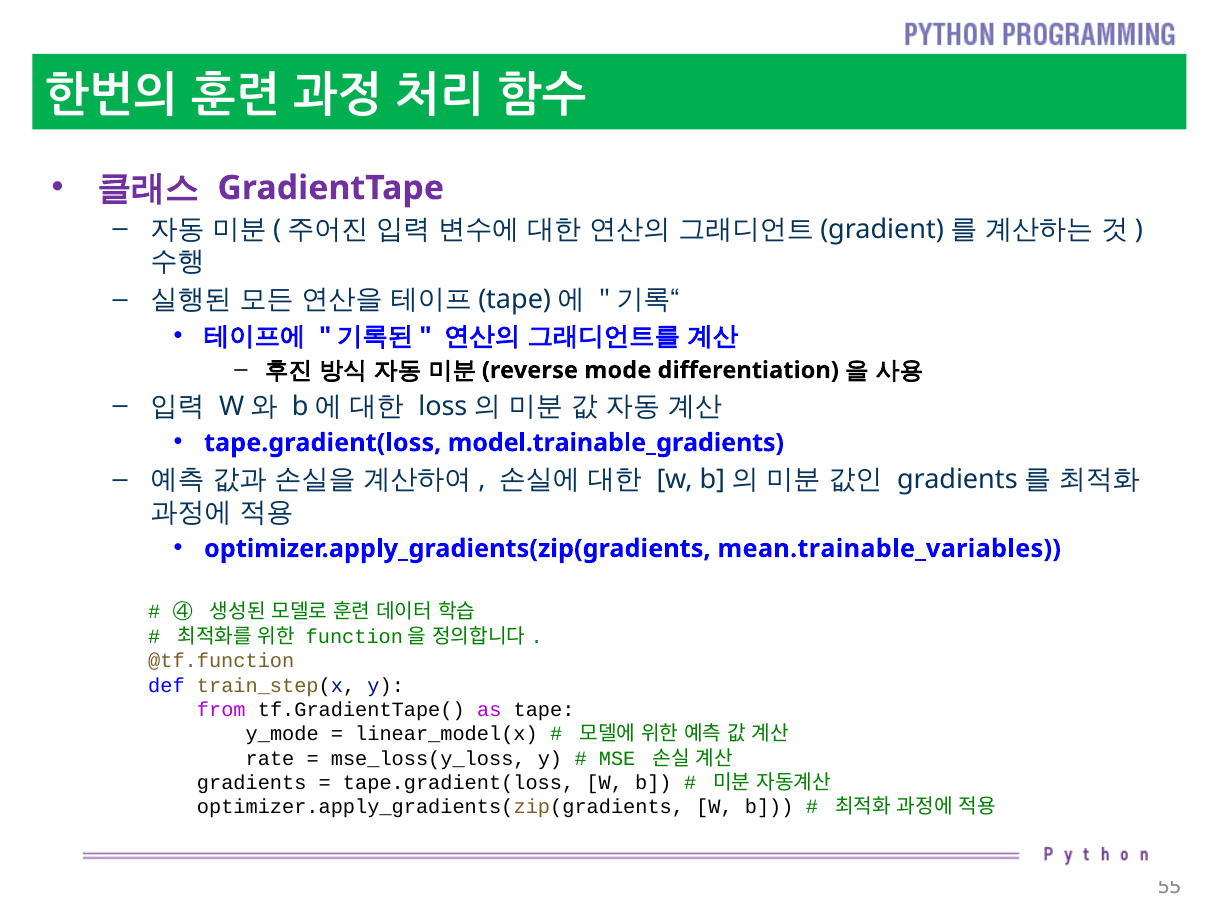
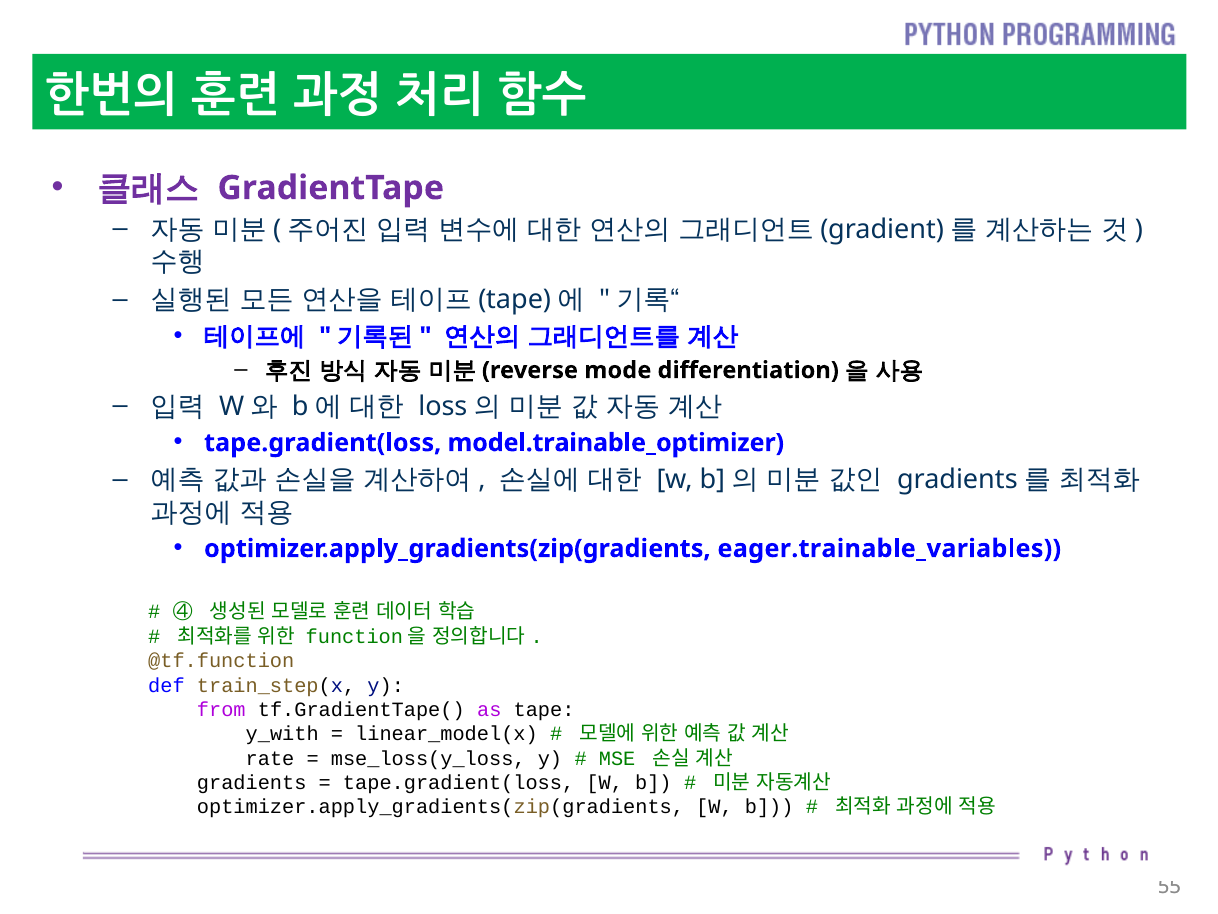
model.trainable_gradients: model.trainable_gradients -> model.trainable_optimizer (616, 443)
mean.trainable_variables: mean.trainable_variables -> eager.trainable_variables (889, 548)
y_mode: y_mode -> y_with (282, 734)
